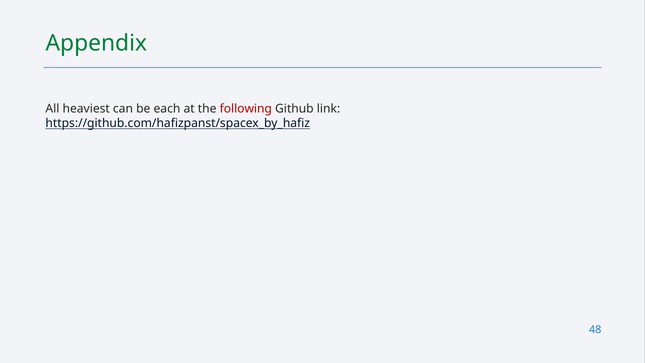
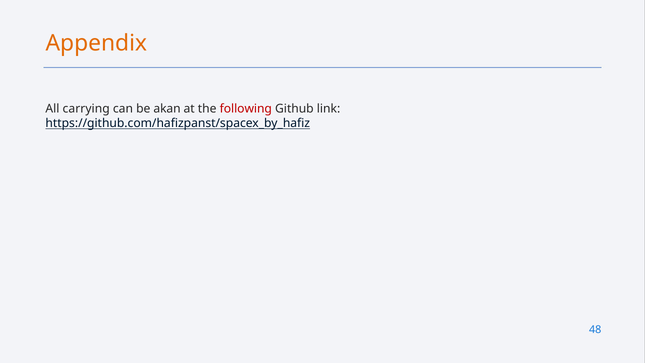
Appendix colour: green -> orange (96, 43)
heaviest: heaviest -> carrying (86, 109)
each: each -> akan (167, 109)
